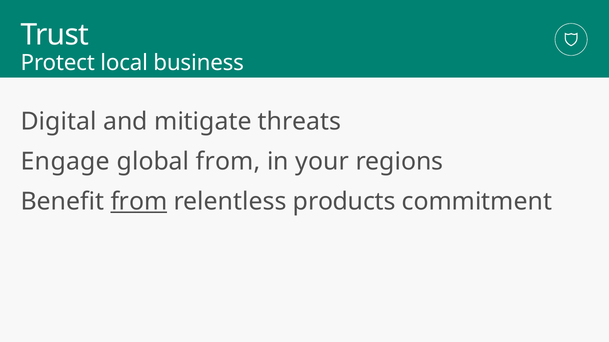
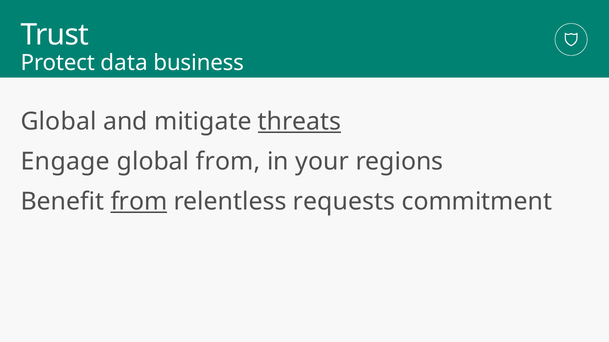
local: local -> data (124, 63)
Digital: Digital -> Global (59, 122)
threats underline: none -> present (300, 122)
products: products -> requests (344, 202)
